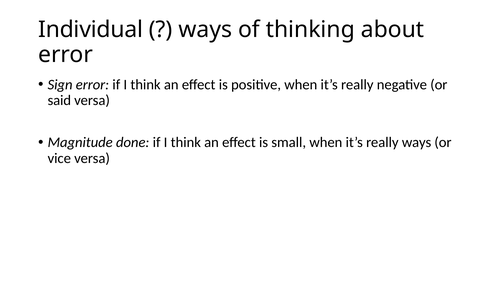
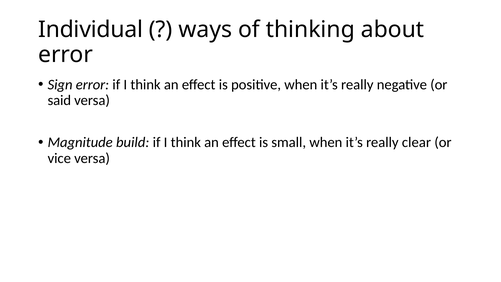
done: done -> build (133, 142)
really ways: ways -> clear (416, 142)
